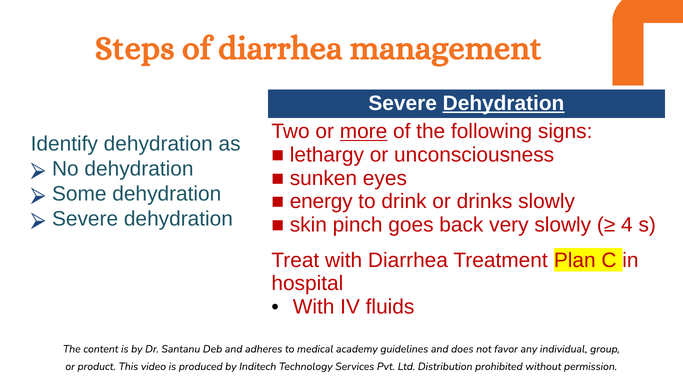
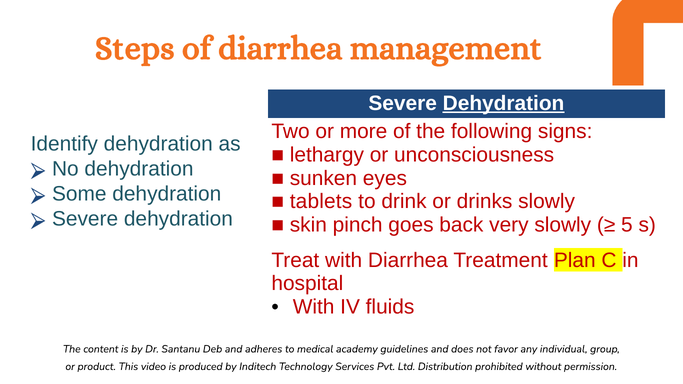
more underline: present -> none (364, 132)
energy: energy -> tablets (321, 202)
4: 4 -> 5 (627, 225)
